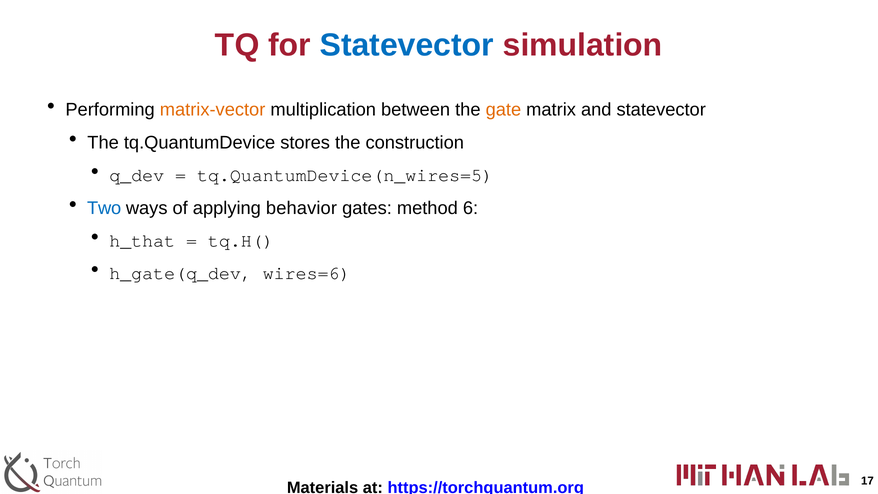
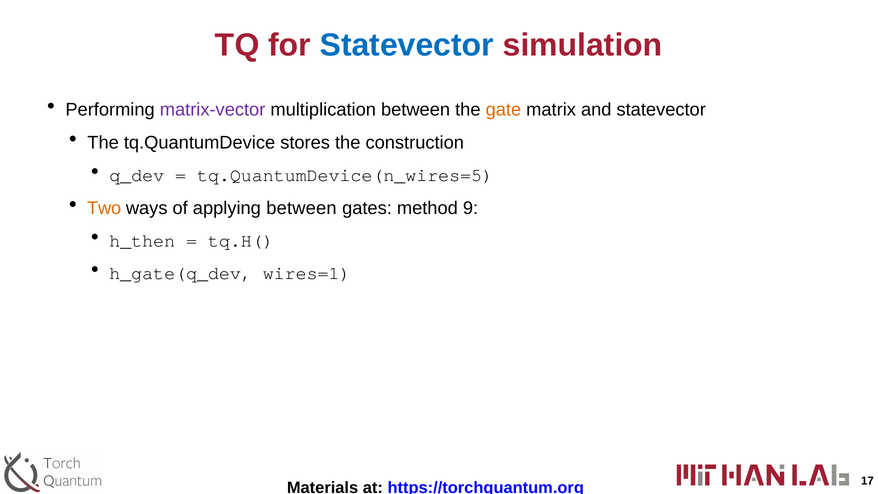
matrix-vector colour: orange -> purple (213, 110)
Two colour: blue -> orange (104, 208)
applying behavior: behavior -> between (301, 208)
6: 6 -> 9 (471, 208)
h_that: h_that -> h_then (142, 241)
wires=6: wires=6 -> wires=1 (307, 273)
